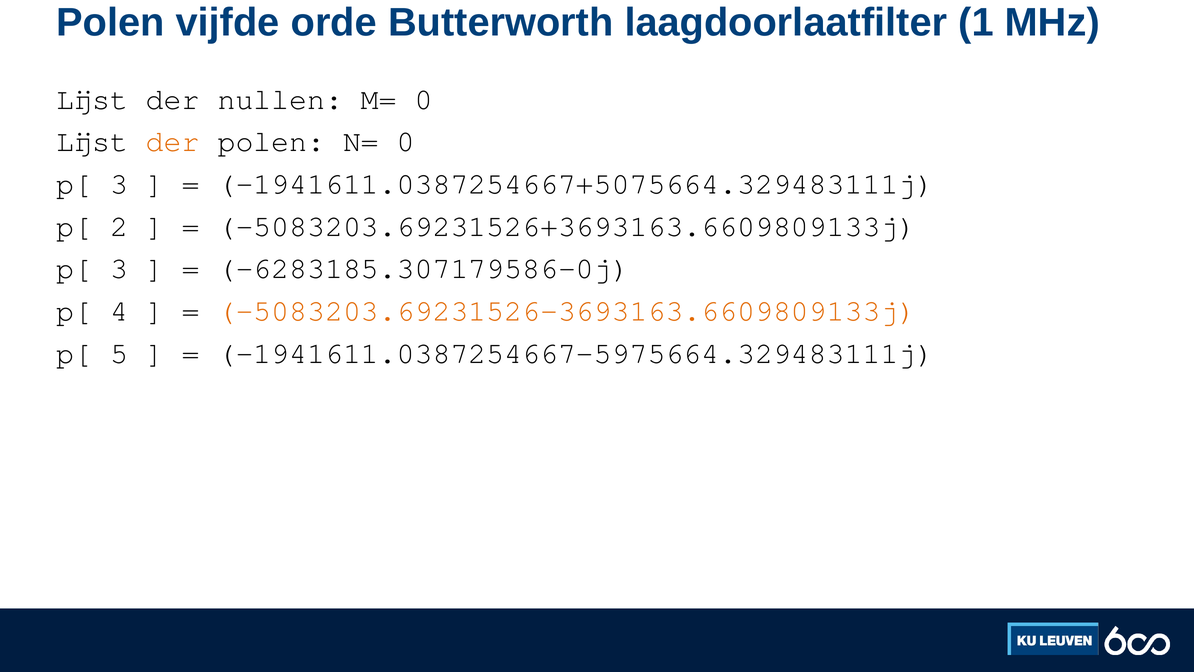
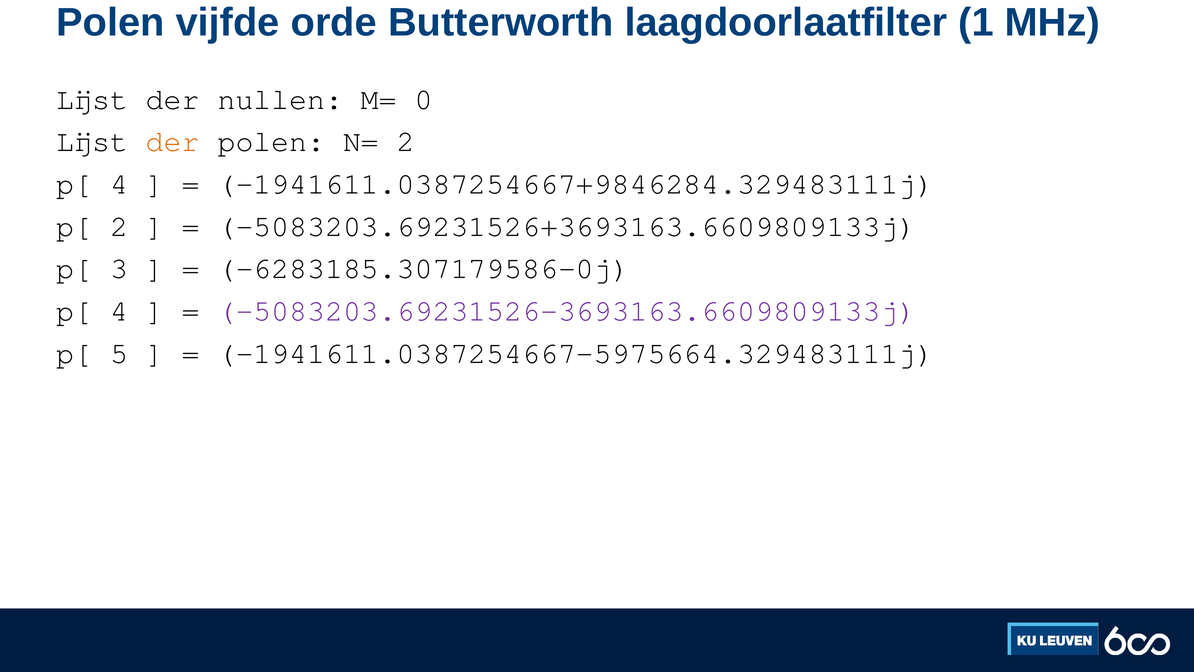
N= 0: 0 -> 2 (406, 141)
3: 3 -> 4 (119, 184)
-1941611.0387254667+5075664.329483111j: -1941611.0387254667+5075664.329483111j -> -1941611.0387254667+9846284.329483111j (576, 184)
-5083203.69231526-3693163.6609809133j colour: orange -> purple (567, 311)
